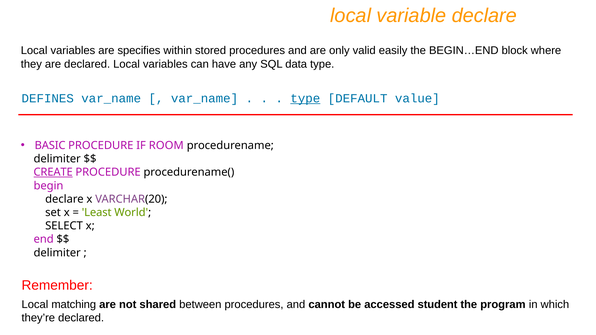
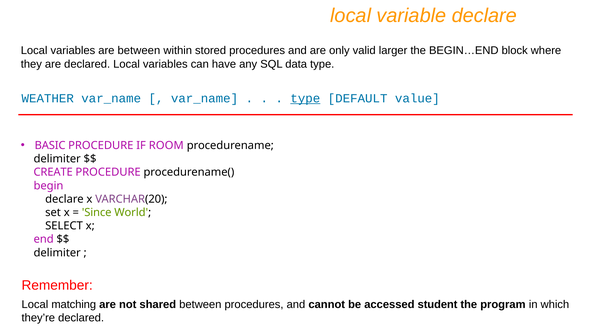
are specifies: specifies -> between (139, 51)
easily: easily -> larger (393, 51)
DEFINES: DEFINES -> WEATHER (48, 98)
CREATE underline: present -> none (53, 172)
Least: Least -> Since (97, 213)
